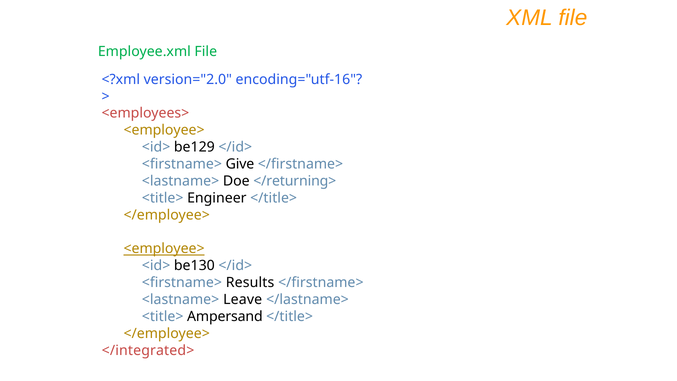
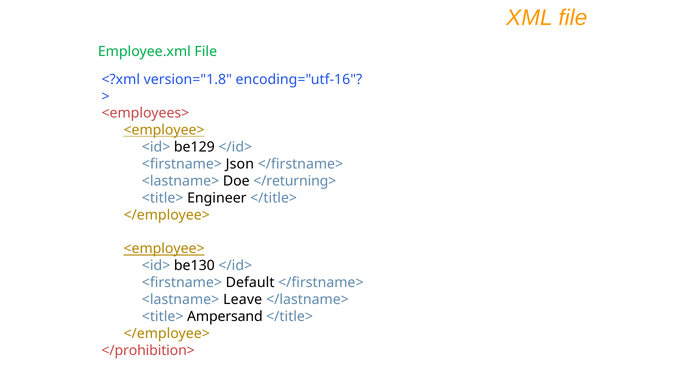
version="2.0: version="2.0 -> version="1.8 (188, 79)
<employee> underline: none -> present (164, 130)
Give: Give -> Json (240, 164)
Results: Results -> Default (250, 283)
</integrated>: </integrated> -> </prohibition> (148, 350)
